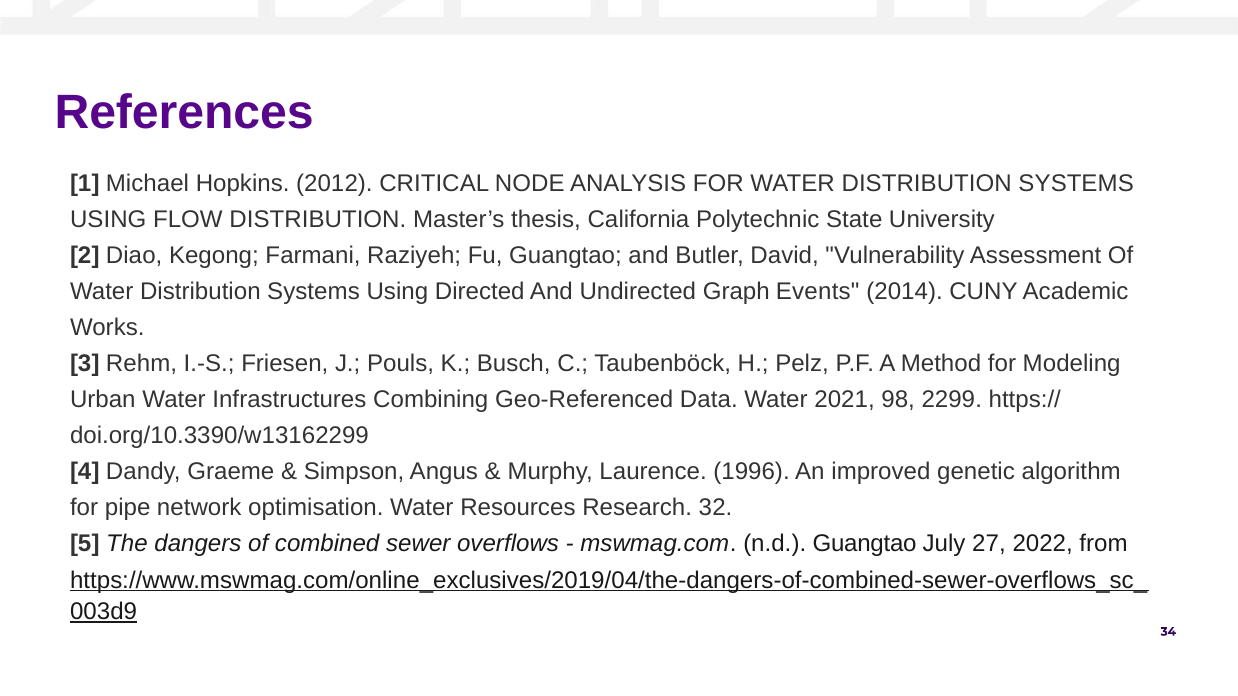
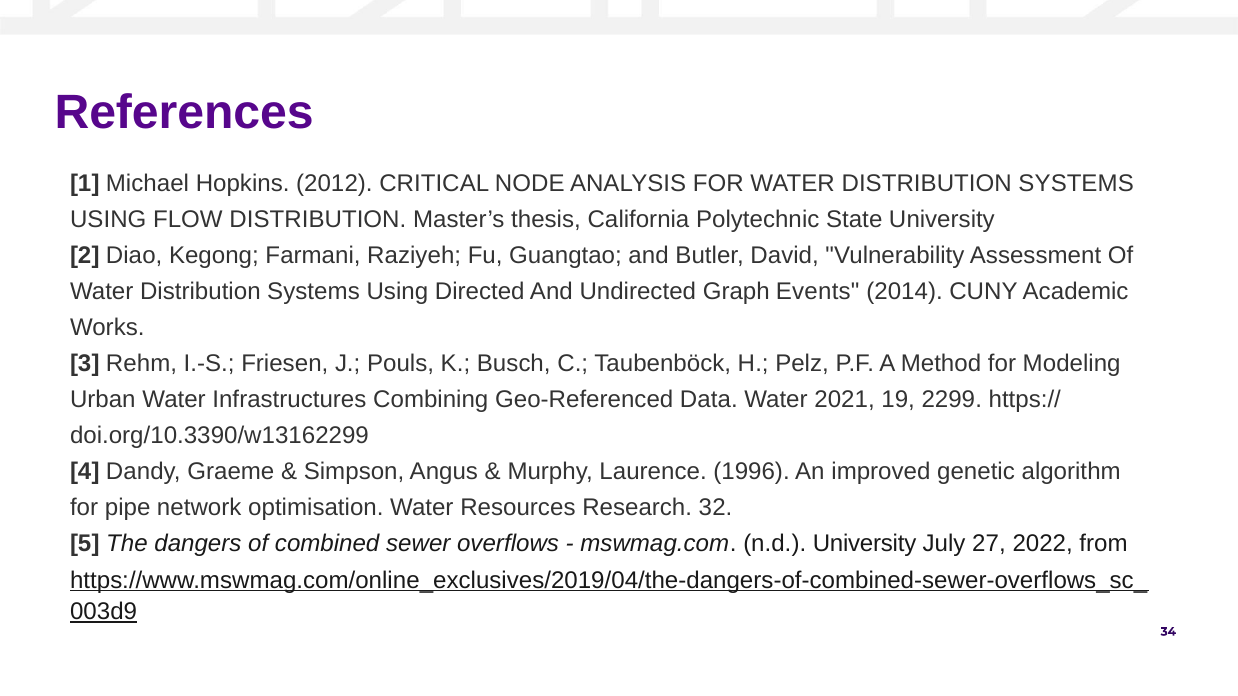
98: 98 -> 19 (898, 400)
n.d Guangtao: Guangtao -> University (865, 544)
